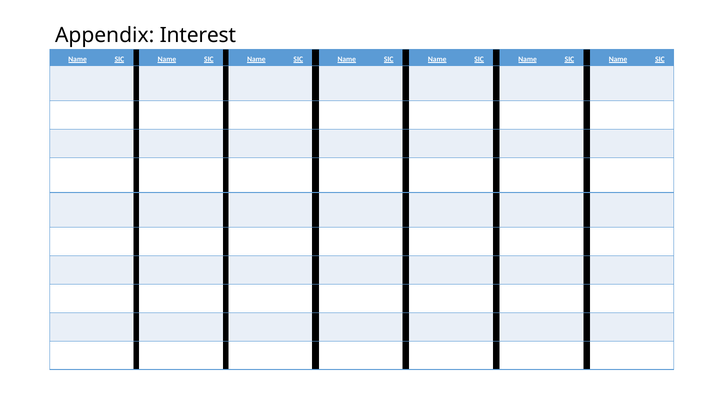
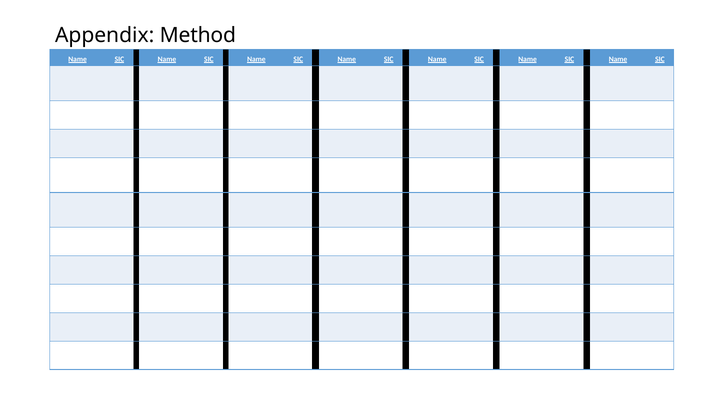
Interest: Interest -> Method (198, 36)
